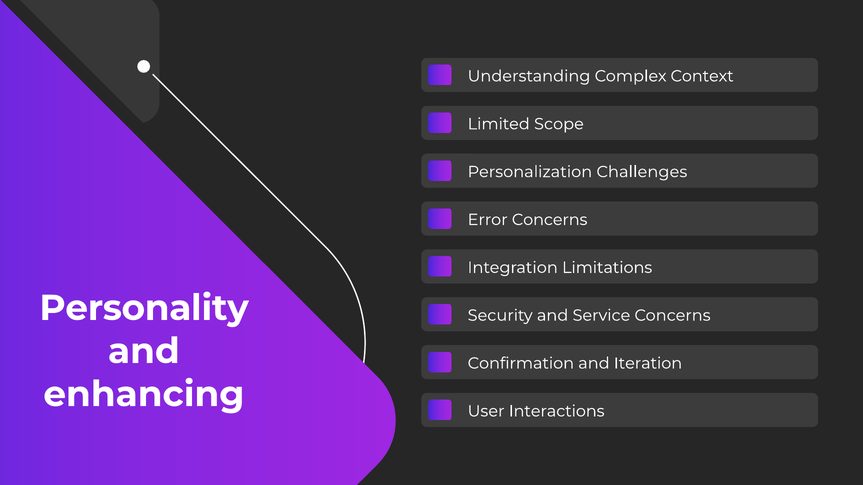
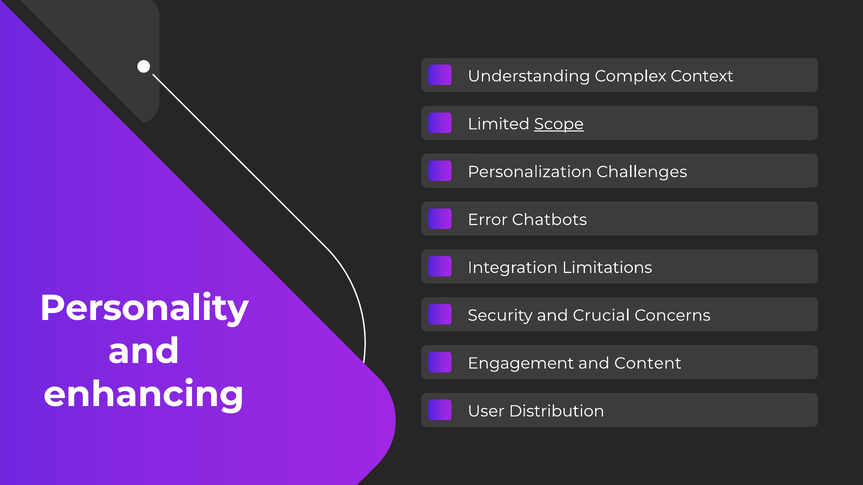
Scope underline: none -> present (559, 124)
Error Concerns: Concerns -> Chatbots (549, 220)
Service: Service -> Crucial (601, 316)
Confirmation: Confirmation -> Engagement (521, 364)
Iteration: Iteration -> Content (648, 364)
Interactions: Interactions -> Distribution (557, 411)
